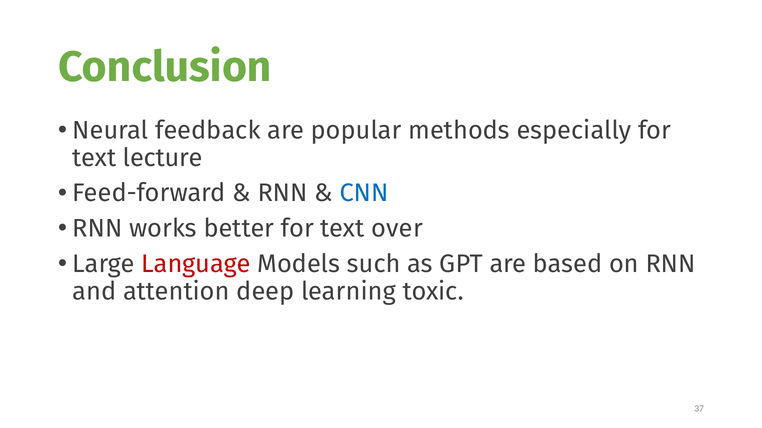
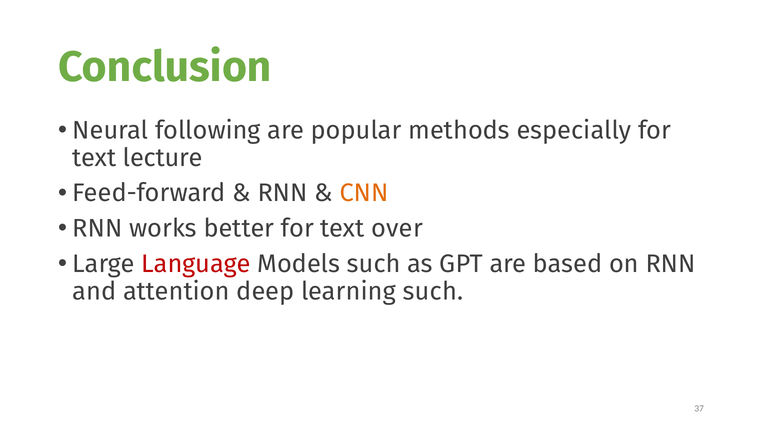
feedback: feedback -> following (208, 131)
CNN colour: blue -> orange (364, 193)
learning toxic: toxic -> such (433, 292)
